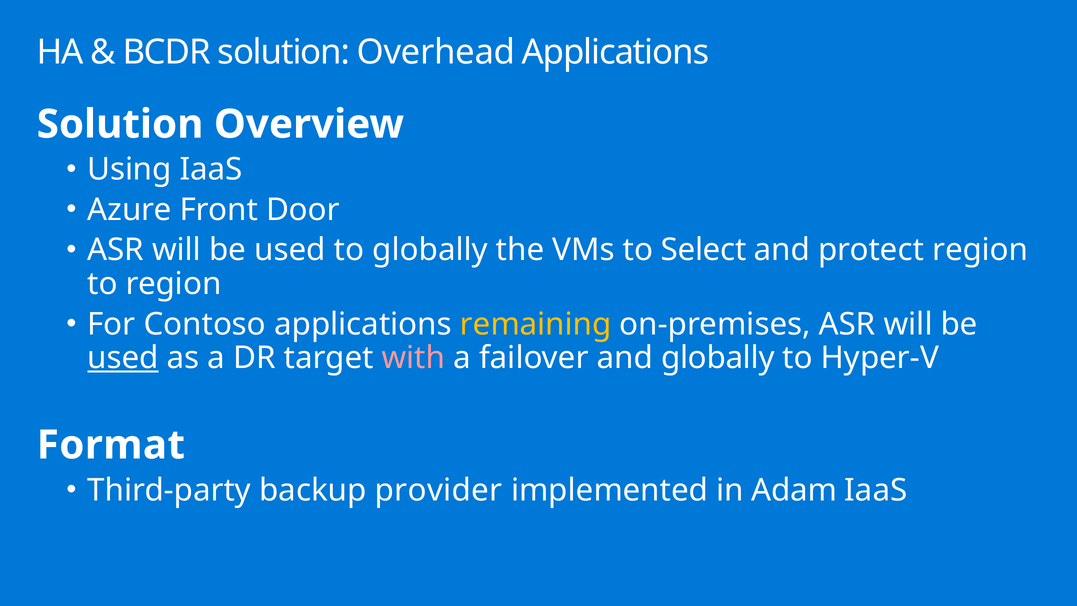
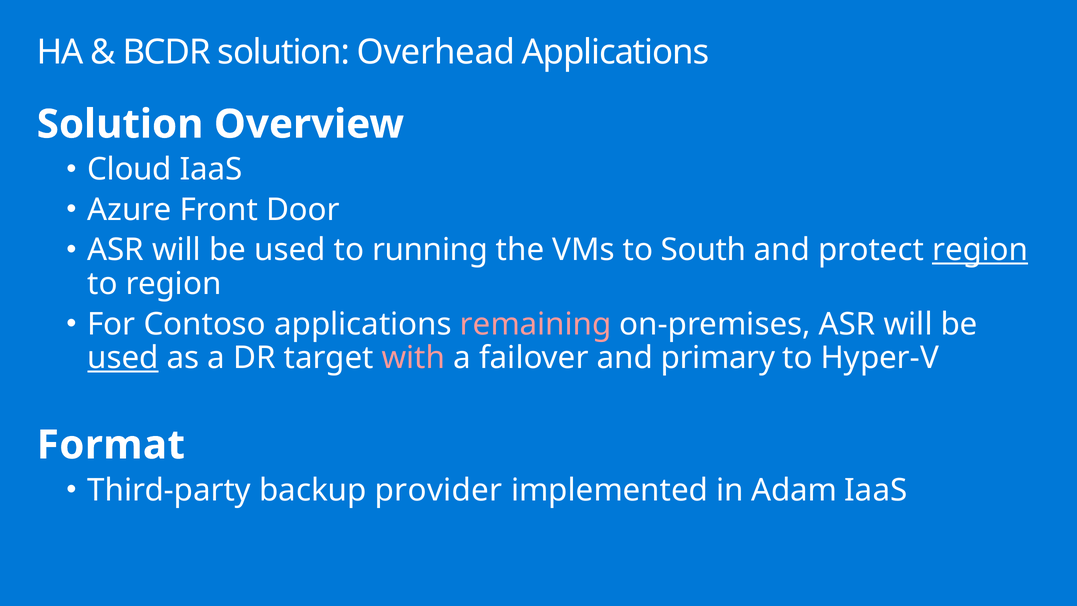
Using: Using -> Cloud (130, 169)
to globally: globally -> running (430, 250)
Select: Select -> South (704, 250)
region underline: none -> present (980, 250)
remaining colour: yellow -> pink (536, 324)
and globally: globally -> primary (718, 358)
